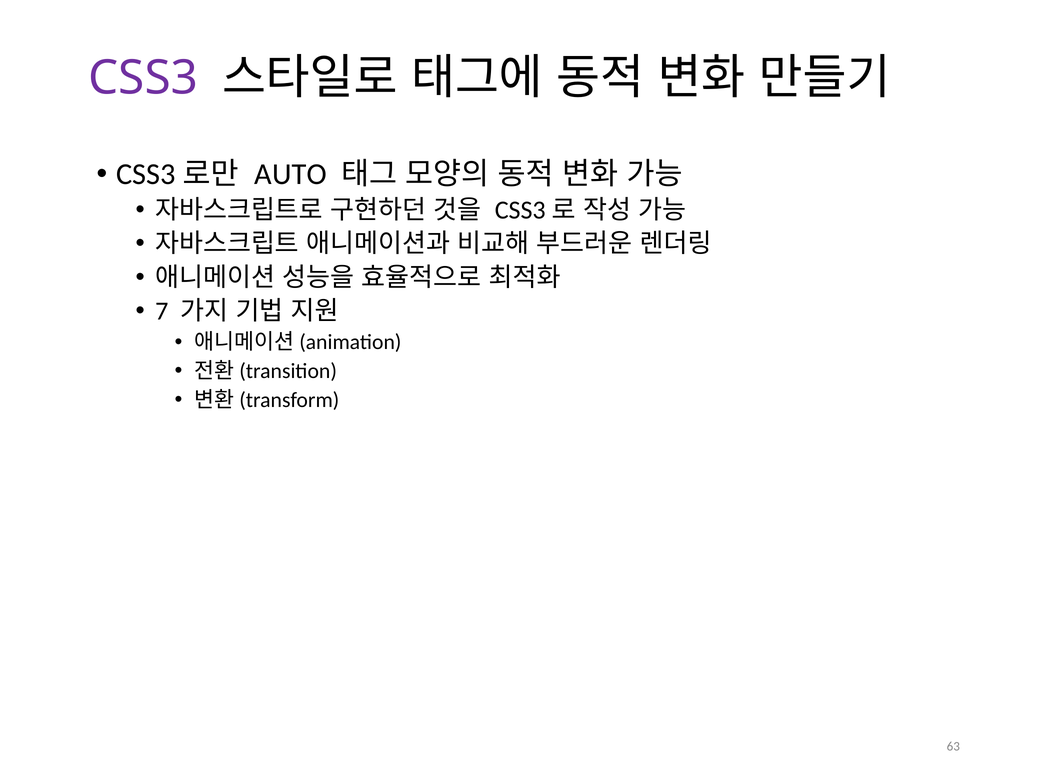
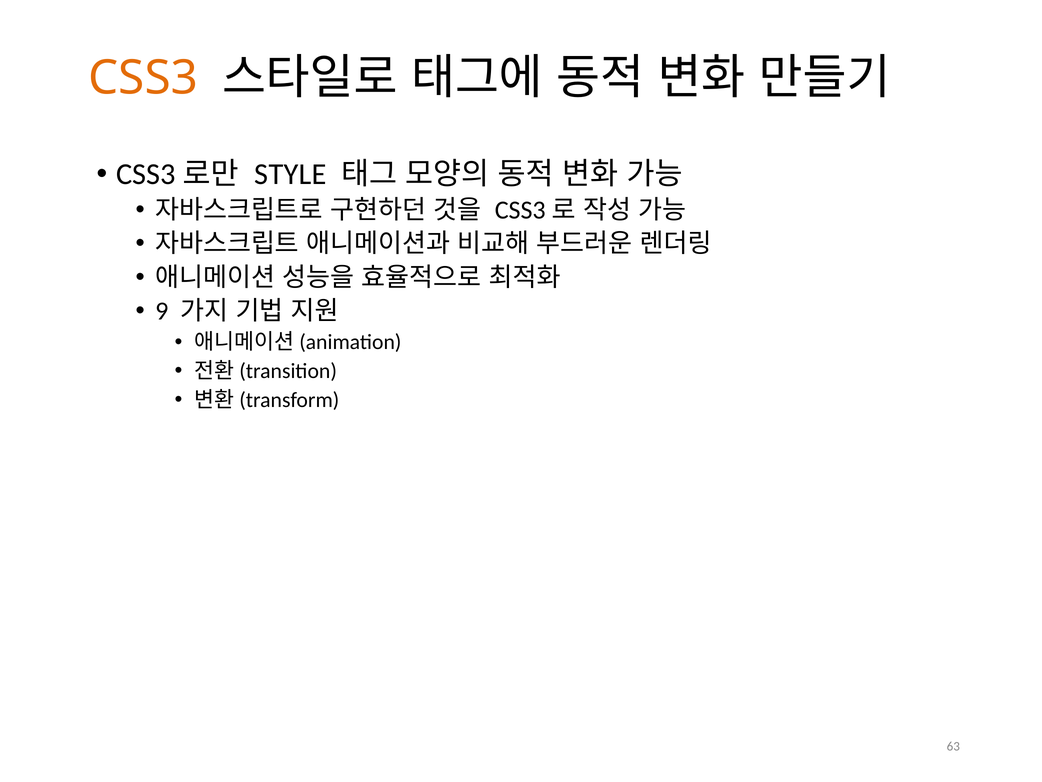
CSS3 colour: purple -> orange (143, 78)
AUTO: AUTO -> STYLE (290, 174)
7: 7 -> 9 (162, 311)
